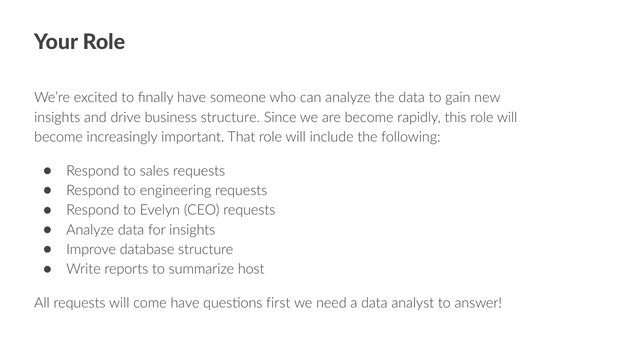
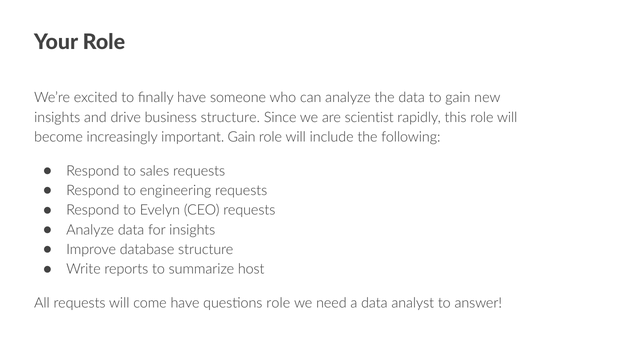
are become: become -> scientist (369, 117)
important That: That -> Gain (242, 137)
questions first: first -> role (278, 303)
